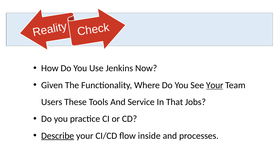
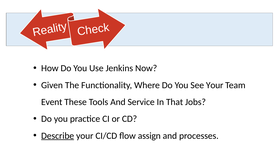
Your underline: present -> none (215, 85)
Users: Users -> Event (52, 102)
inside: inside -> assign (149, 135)
